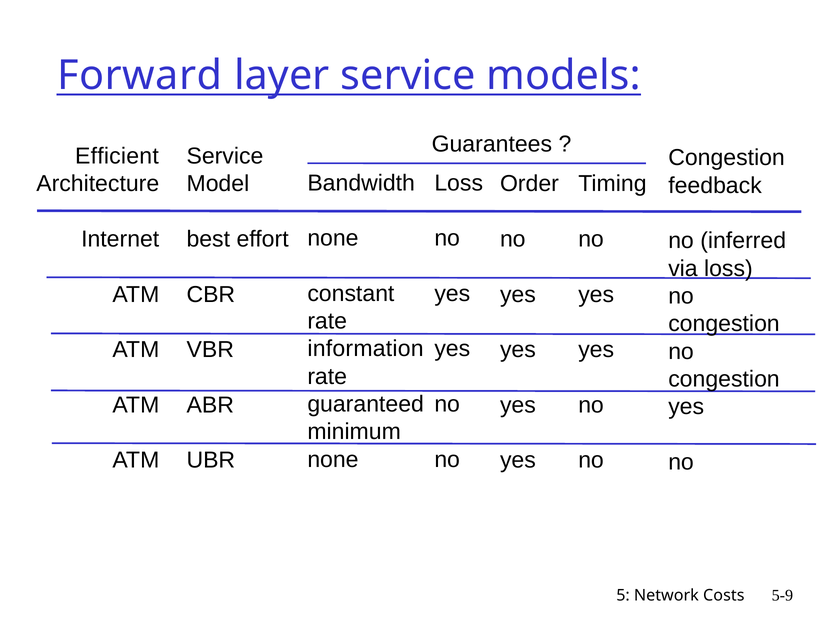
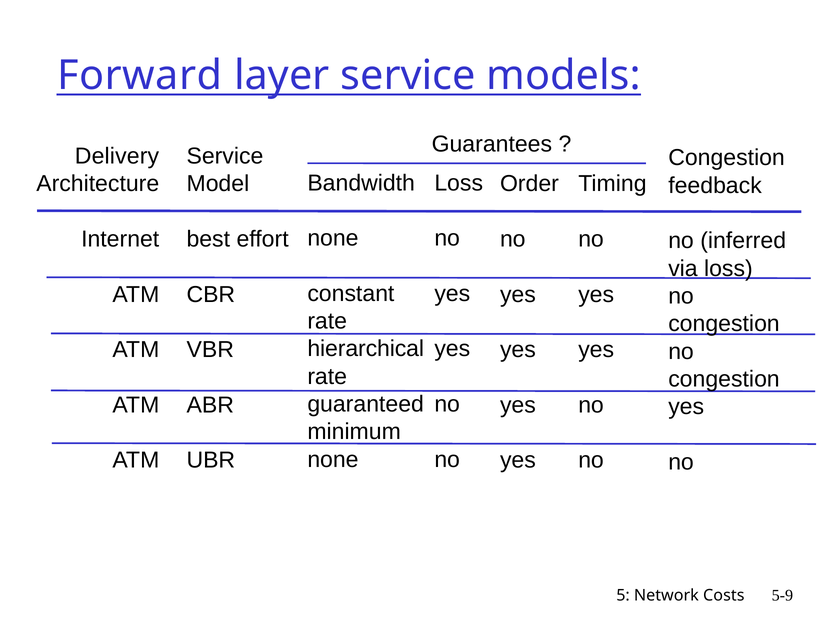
Efficient: Efficient -> Delivery (117, 156)
information: information -> hierarchical (366, 349)
